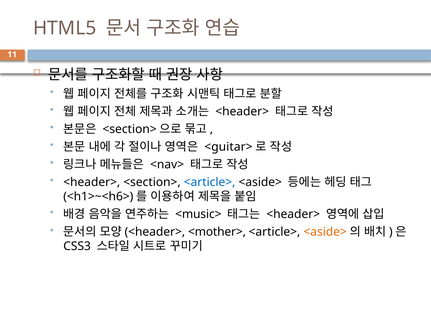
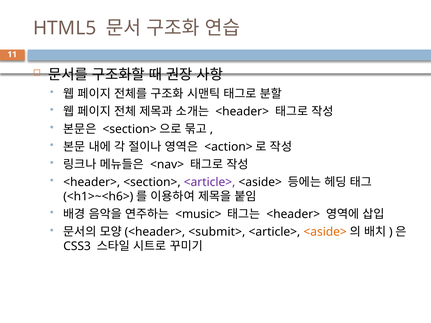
<guitar>: <guitar> -> <action> (228, 147)
<article> colour: blue -> purple (210, 182)
<mother>: <mother> -> <submit> (217, 232)
